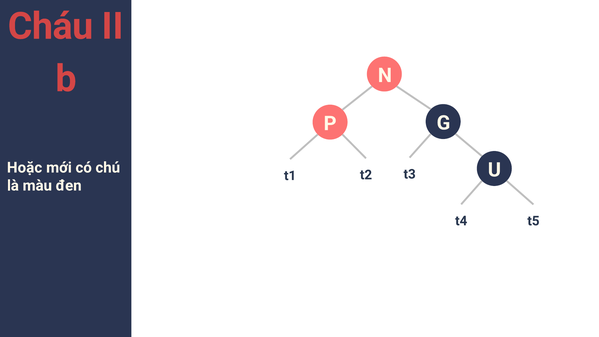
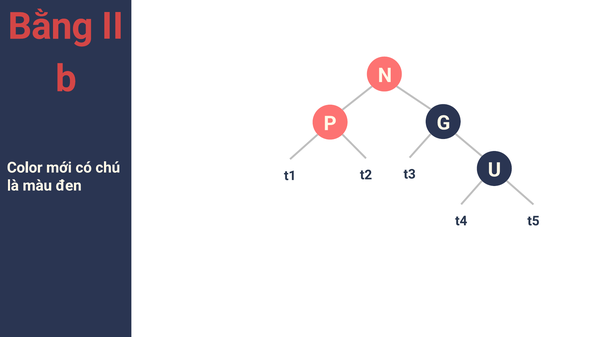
Cháu: Cháu -> Bằng (51, 26)
Hoặc: Hoặc -> Color (25, 168)
